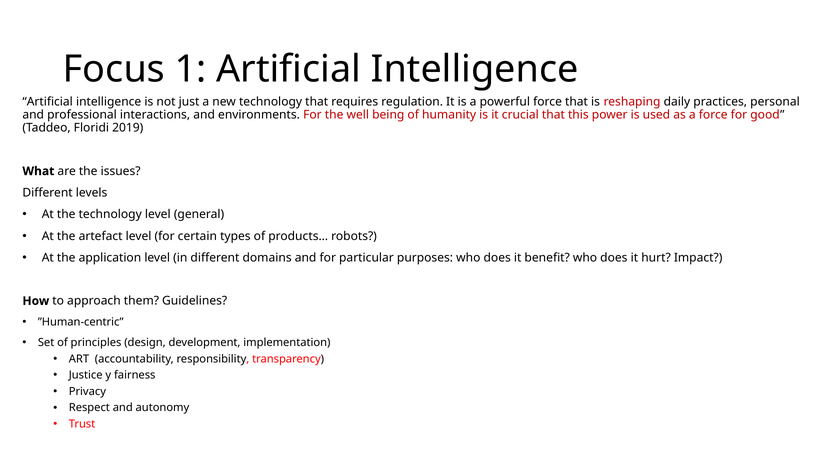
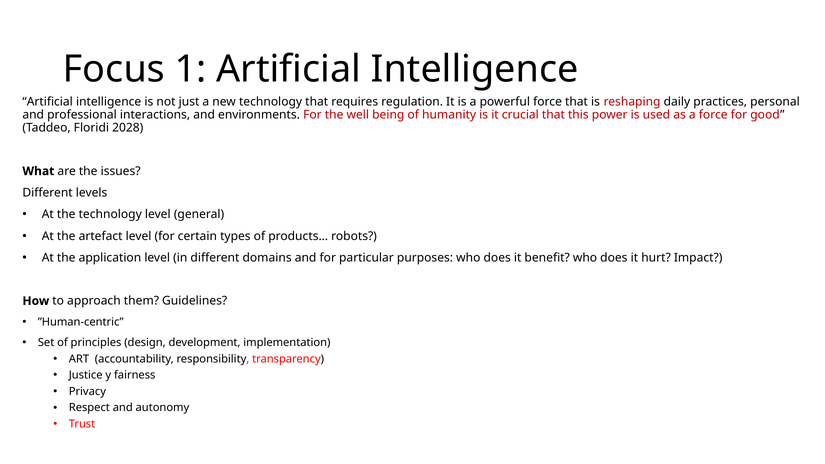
2019: 2019 -> 2028 (128, 128)
